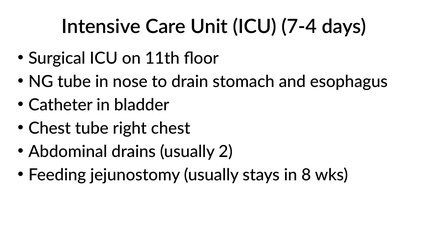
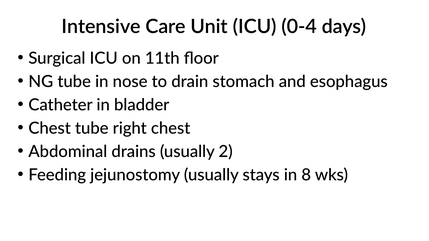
7-4: 7-4 -> 0-4 (299, 27)
